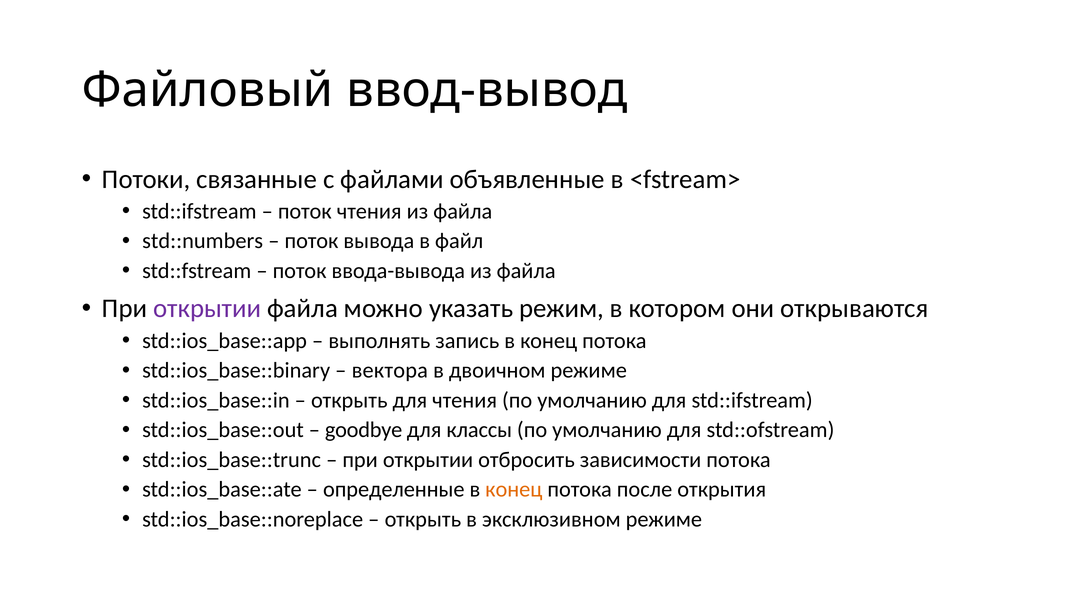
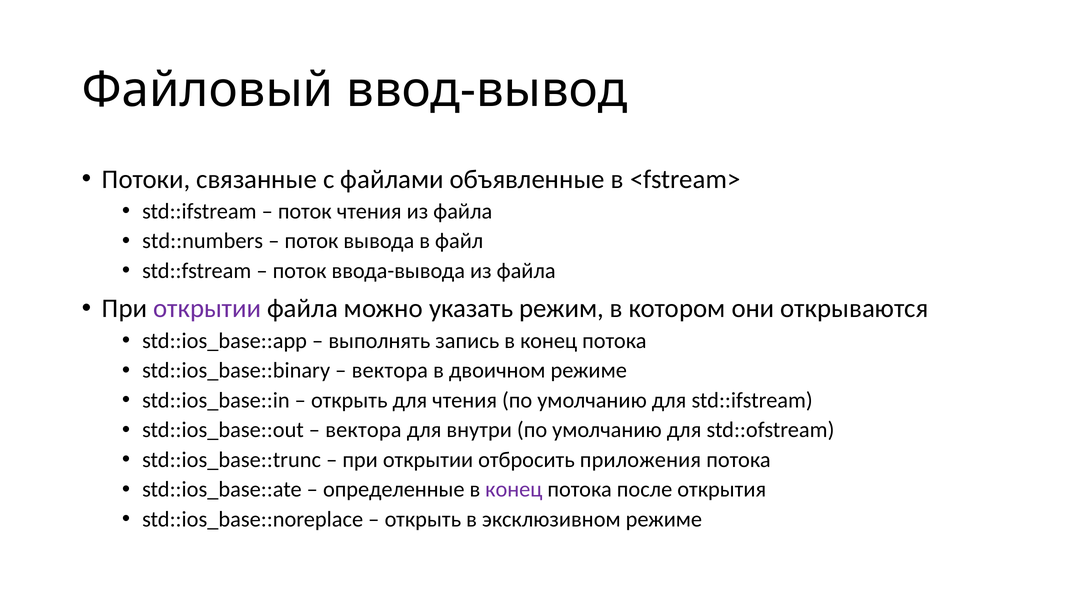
goodbye: goodbye -> вектора (363, 430)
классы: классы -> внутри (479, 430)
зависимости: зависимости -> приложения (640, 459)
конец colour: orange -> purple (514, 489)
